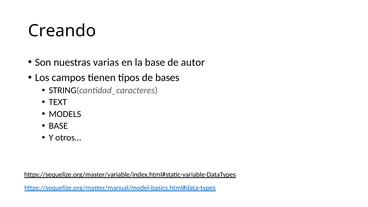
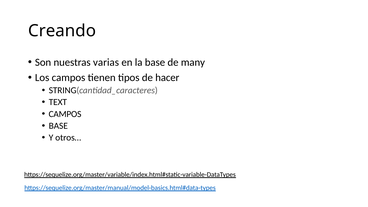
autor: autor -> many (193, 62)
bases: bases -> hacer (167, 78)
MODELS: MODELS -> CAMPOS (65, 114)
